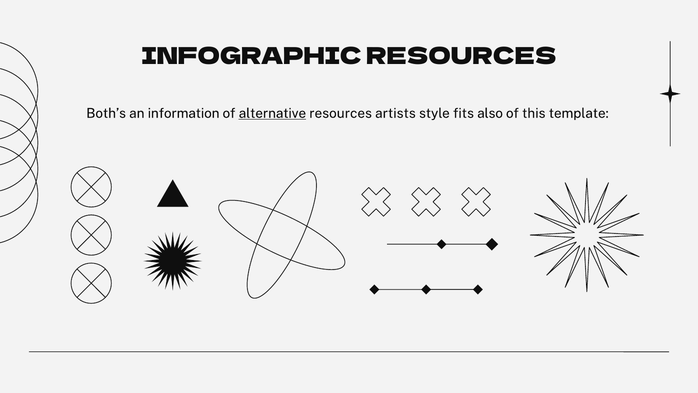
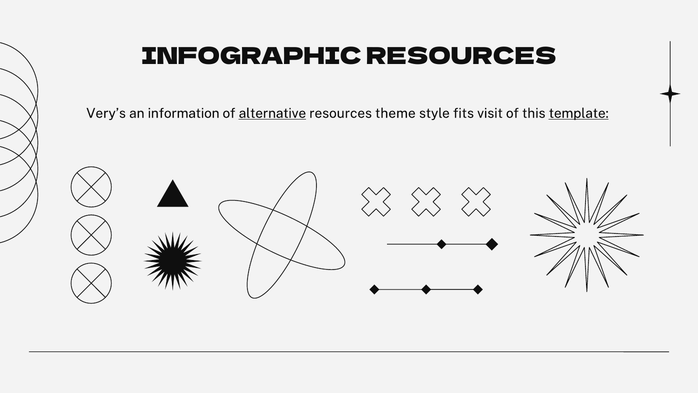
Both’s: Both’s -> Very’s (106, 113)
artists: artists -> theme (395, 113)
also: also -> visit (490, 113)
template underline: none -> present (579, 113)
